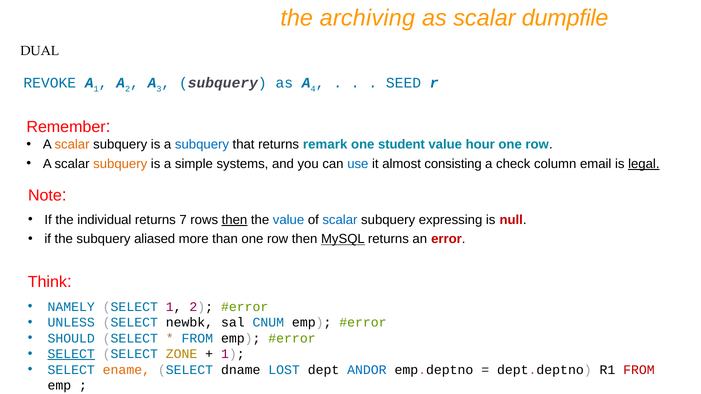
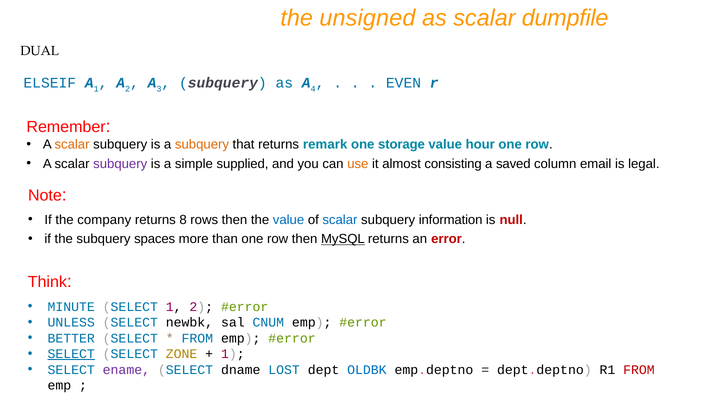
archiving: archiving -> unsigned (367, 18)
REVOKE: REVOKE -> ELSEIF (50, 83)
SEED: SEED -> EVEN (404, 83)
subquery colour: blue -> orange (202, 145)
student: student -> storage (401, 145)
subquery colour: orange -> purple (120, 164)
systems: systems -> supplied (243, 164)
use colour: blue -> orange (358, 164)
check: check -> saved (513, 164)
legal underline: present -> none (644, 164)
individual: individual -> company (104, 220)
7: 7 -> 8 (183, 220)
then underline: present -> none (235, 220)
expressing: expressing -> information (451, 220)
aliased: aliased -> spaces (155, 239)
NAMELY: NAMELY -> MINUTE (71, 307)
SHOULD: SHOULD -> BETTER (71, 338)
ename colour: orange -> purple (126, 370)
ANDOR: ANDOR -> OLDBK (367, 370)
